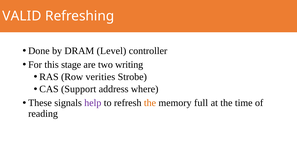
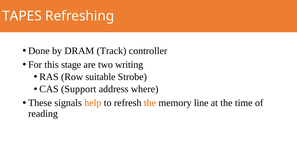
VALID: VALID -> TAPES (22, 16)
Level: Level -> Track (112, 51)
verities: verities -> suitable (100, 77)
help colour: purple -> orange (93, 103)
full: full -> line (201, 103)
